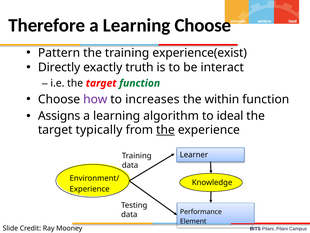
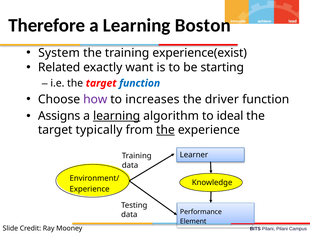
Learning Choose: Choose -> Boston (203, 25)
Pattern: Pattern -> System (59, 53)
Directly: Directly -> Related (59, 67)
truth: truth -> want (139, 67)
interact: interact -> starting (222, 67)
function colour: green -> blue (140, 83)
within: within -> driver (222, 99)
learning underline: none -> present (117, 116)
